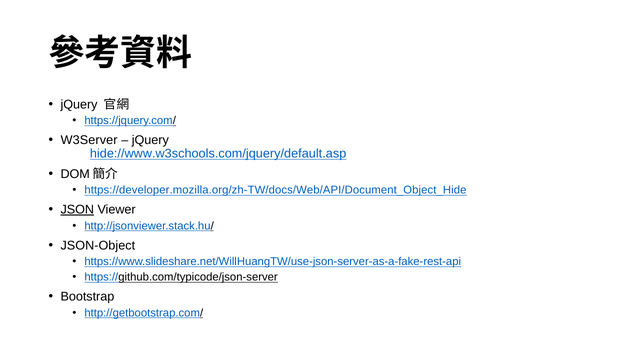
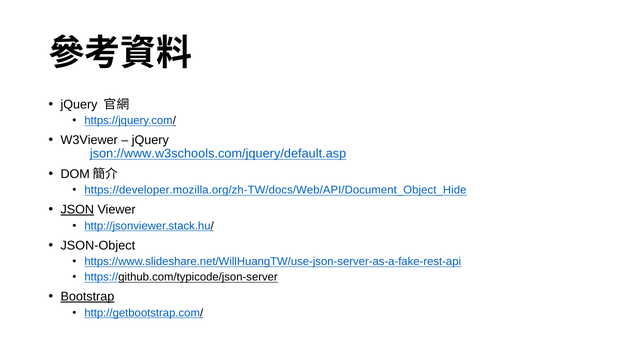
W3Server: W3Server -> W3Viewer (89, 140)
hide://www.w3schools.com/jquery/default.asp: hide://www.w3schools.com/jquery/default.asp -> json://www.w3schools.com/jquery/default.asp (218, 154)
Bootstrap underline: none -> present (87, 297)
